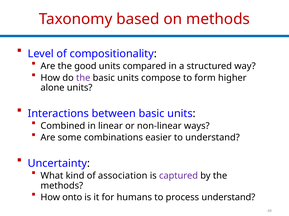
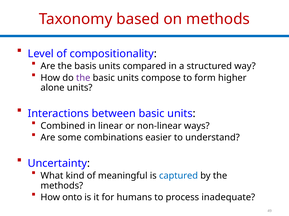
good: good -> basis (85, 66)
association: association -> meaningful (123, 176)
captured colour: purple -> blue (179, 176)
process understand: understand -> inadequate (228, 198)
